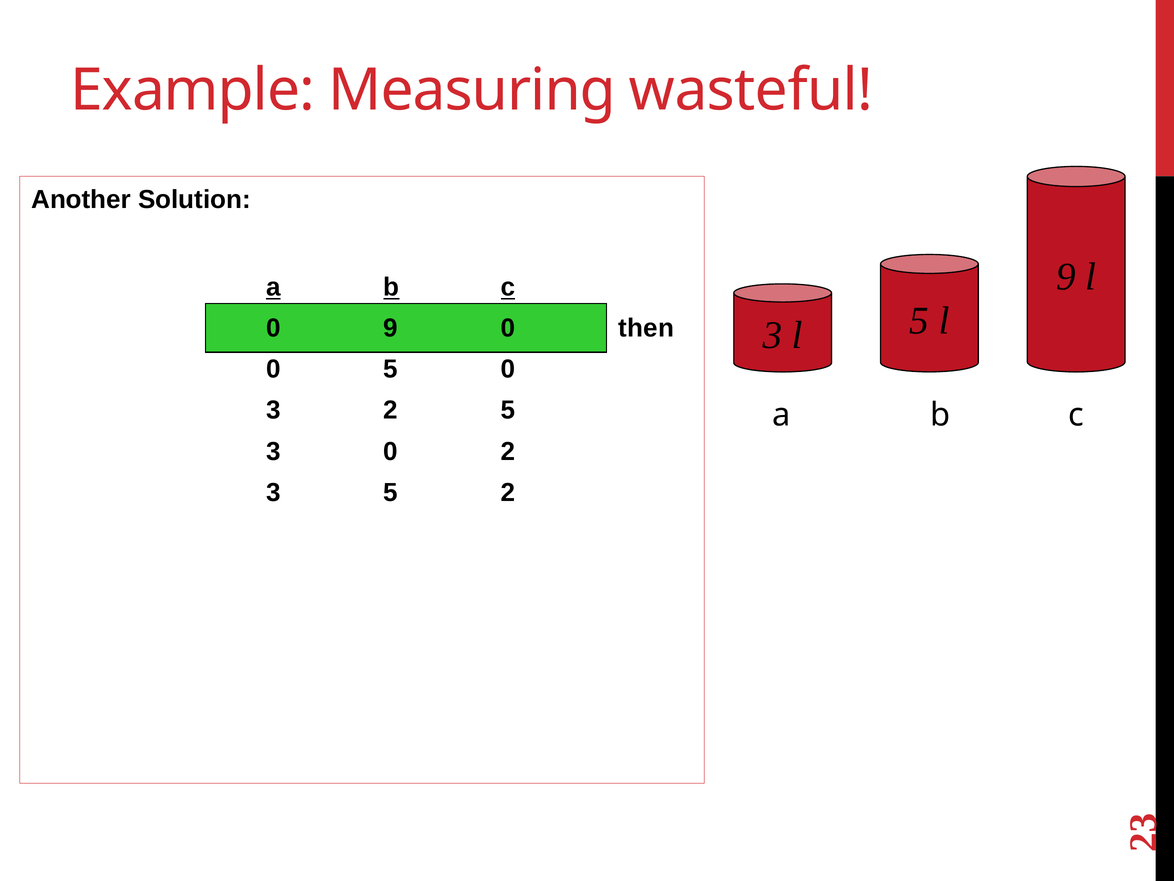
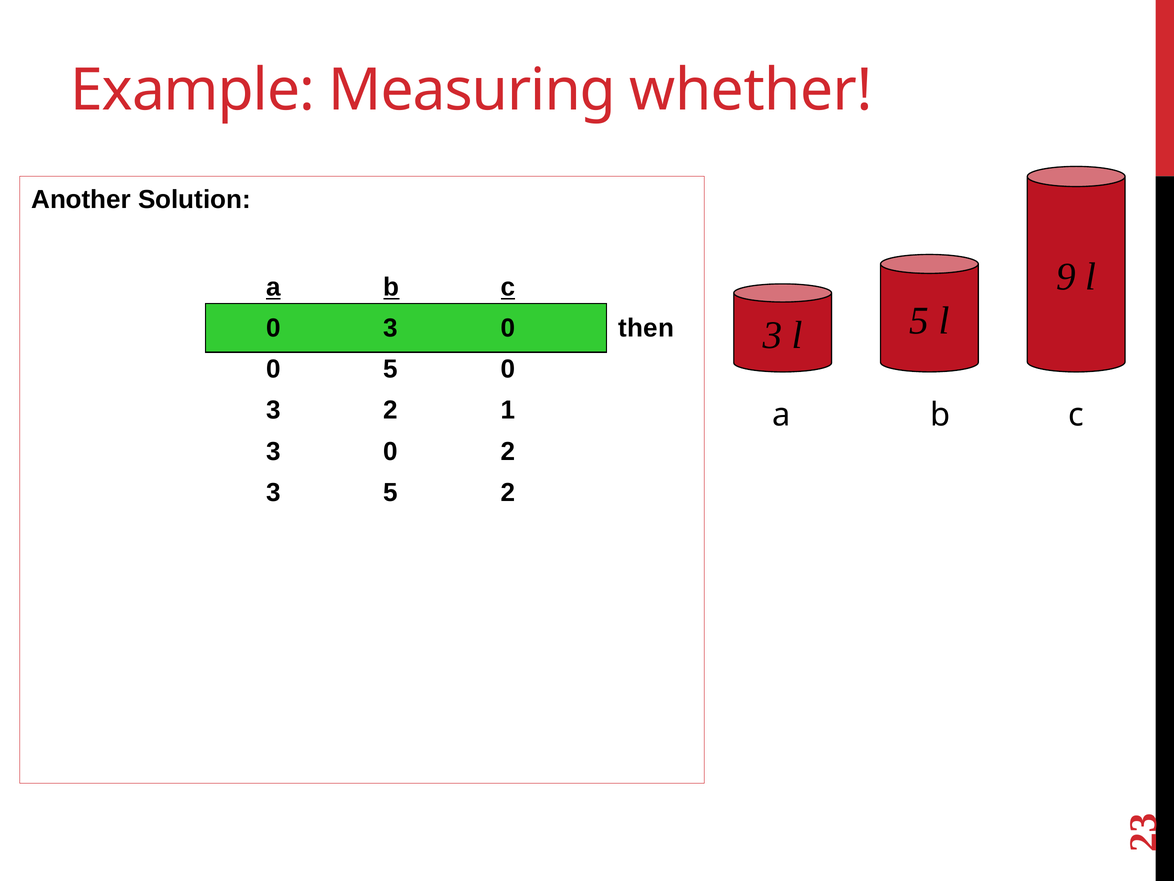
wasteful: wasteful -> whether (751, 90)
9: 9 -> 3 (391, 328)
2 5: 5 -> 1 (508, 410)
